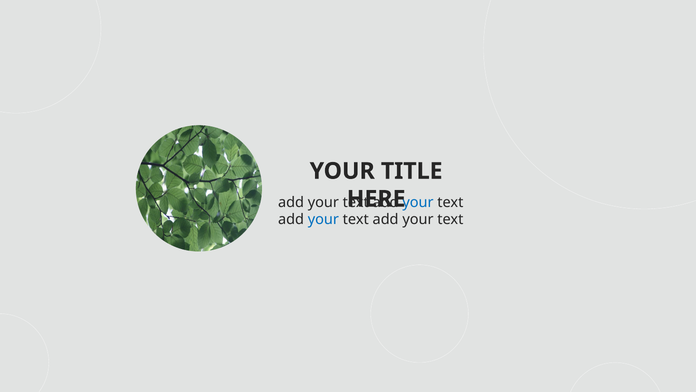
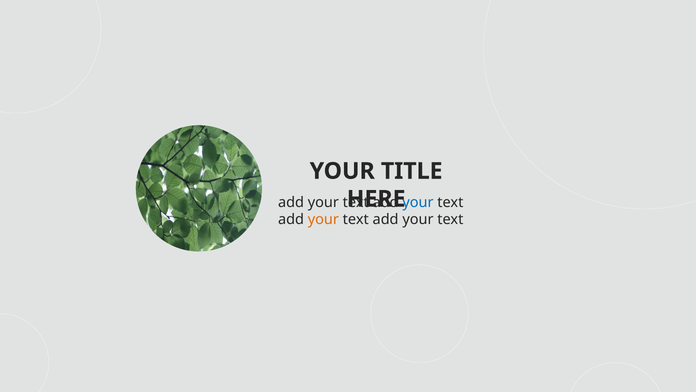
your colour: blue -> orange (323, 219)
